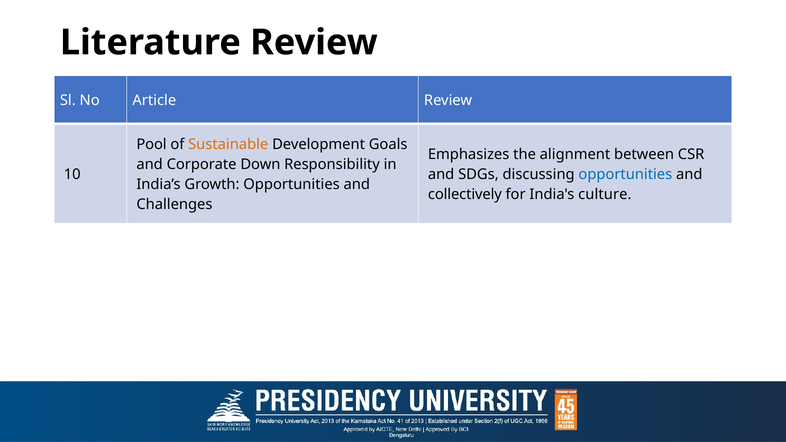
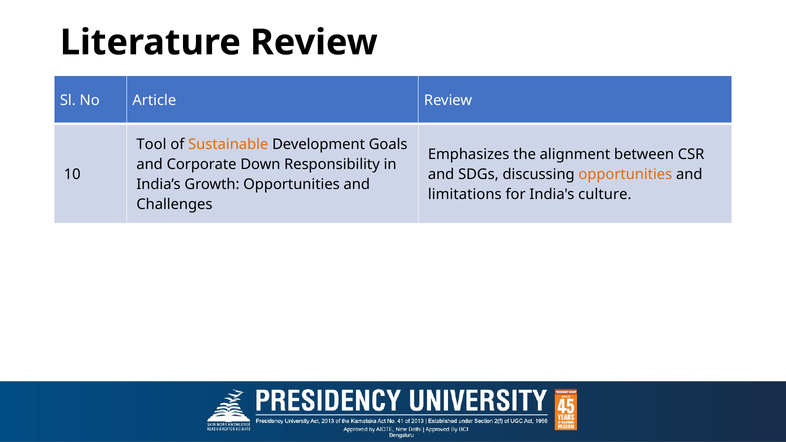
Pool: Pool -> Tool (151, 144)
opportunities colour: blue -> orange (625, 174)
collectively: collectively -> limitations (465, 194)
